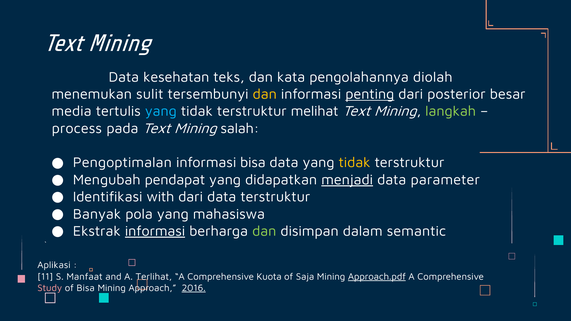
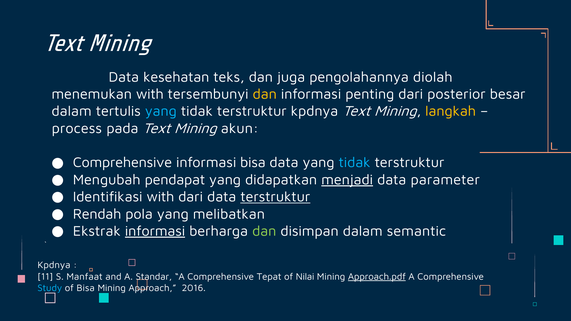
kata: kata -> juga (291, 77)
menemukan sulit: sulit -> with (150, 94)
penting underline: present -> none (370, 94)
media: media -> dalam (72, 111)
terstruktur melihat: melihat -> kpdnya (315, 111)
langkah colour: light green -> yellow (451, 111)
salah: salah -> akun (240, 128)
Pengoptimalan: Pengoptimalan -> Comprehensive (122, 163)
tidak colour: yellow -> light blue (355, 163)
terstruktur underline: none -> present (275, 197)
Banyak: Banyak -> Rendah (97, 214)
mahasiswa: mahasiswa -> melibatkan (229, 214)
Aplikasi: Aplikasi -> Kpdnya (54, 265)
Terlihat: Terlihat -> Standar (154, 277)
Kuota: Kuota -> Tepat (269, 277)
Saja: Saja -> Nilai (305, 277)
Study colour: pink -> light blue (50, 288)
2016 underline: present -> none (194, 288)
